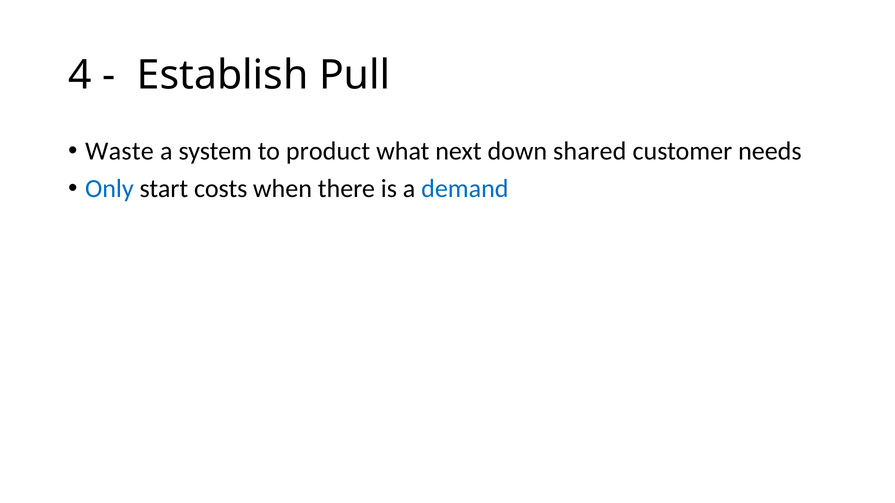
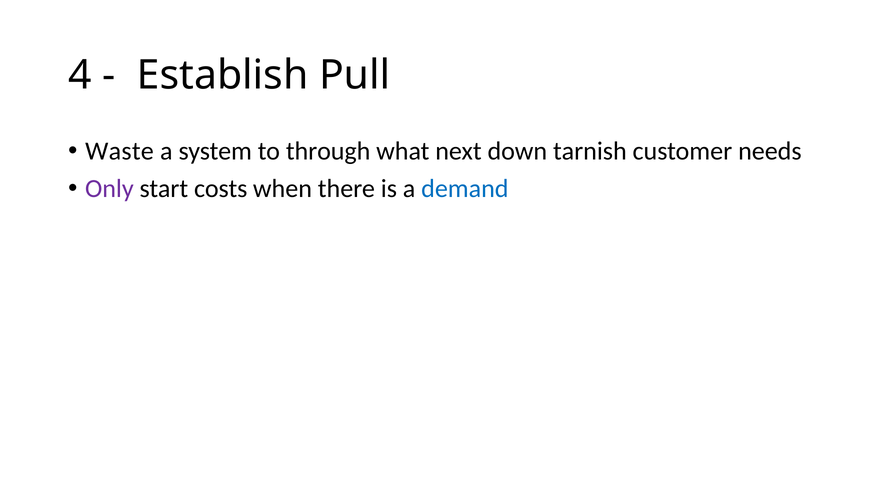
product: product -> through (328, 151)
shared: shared -> tarnish (590, 151)
Only colour: blue -> purple (109, 189)
